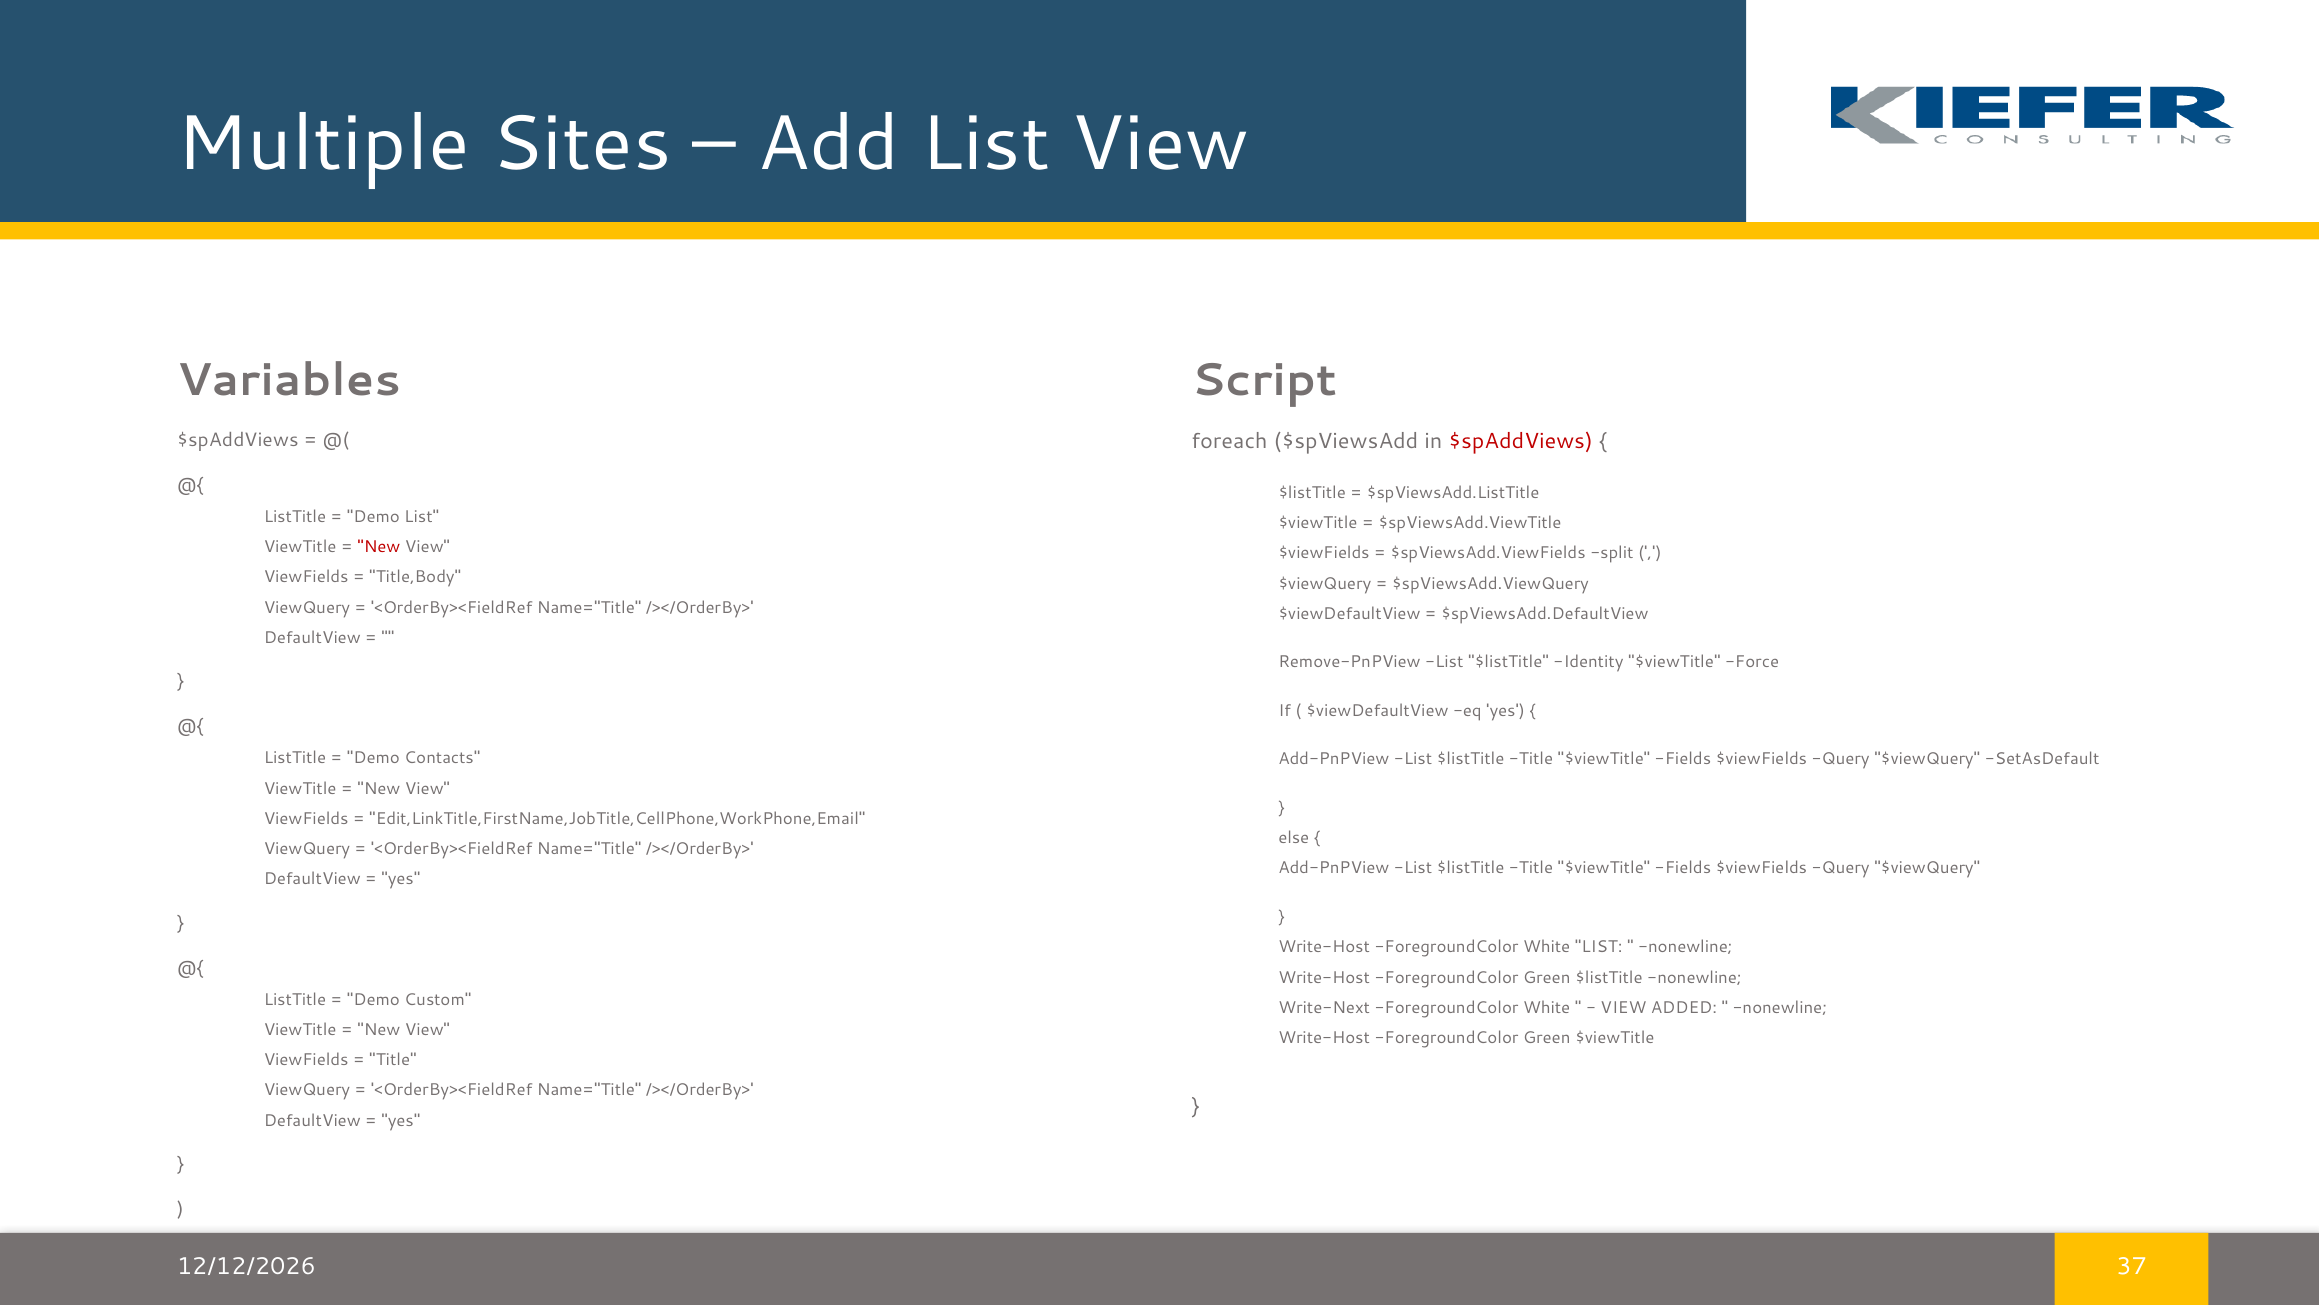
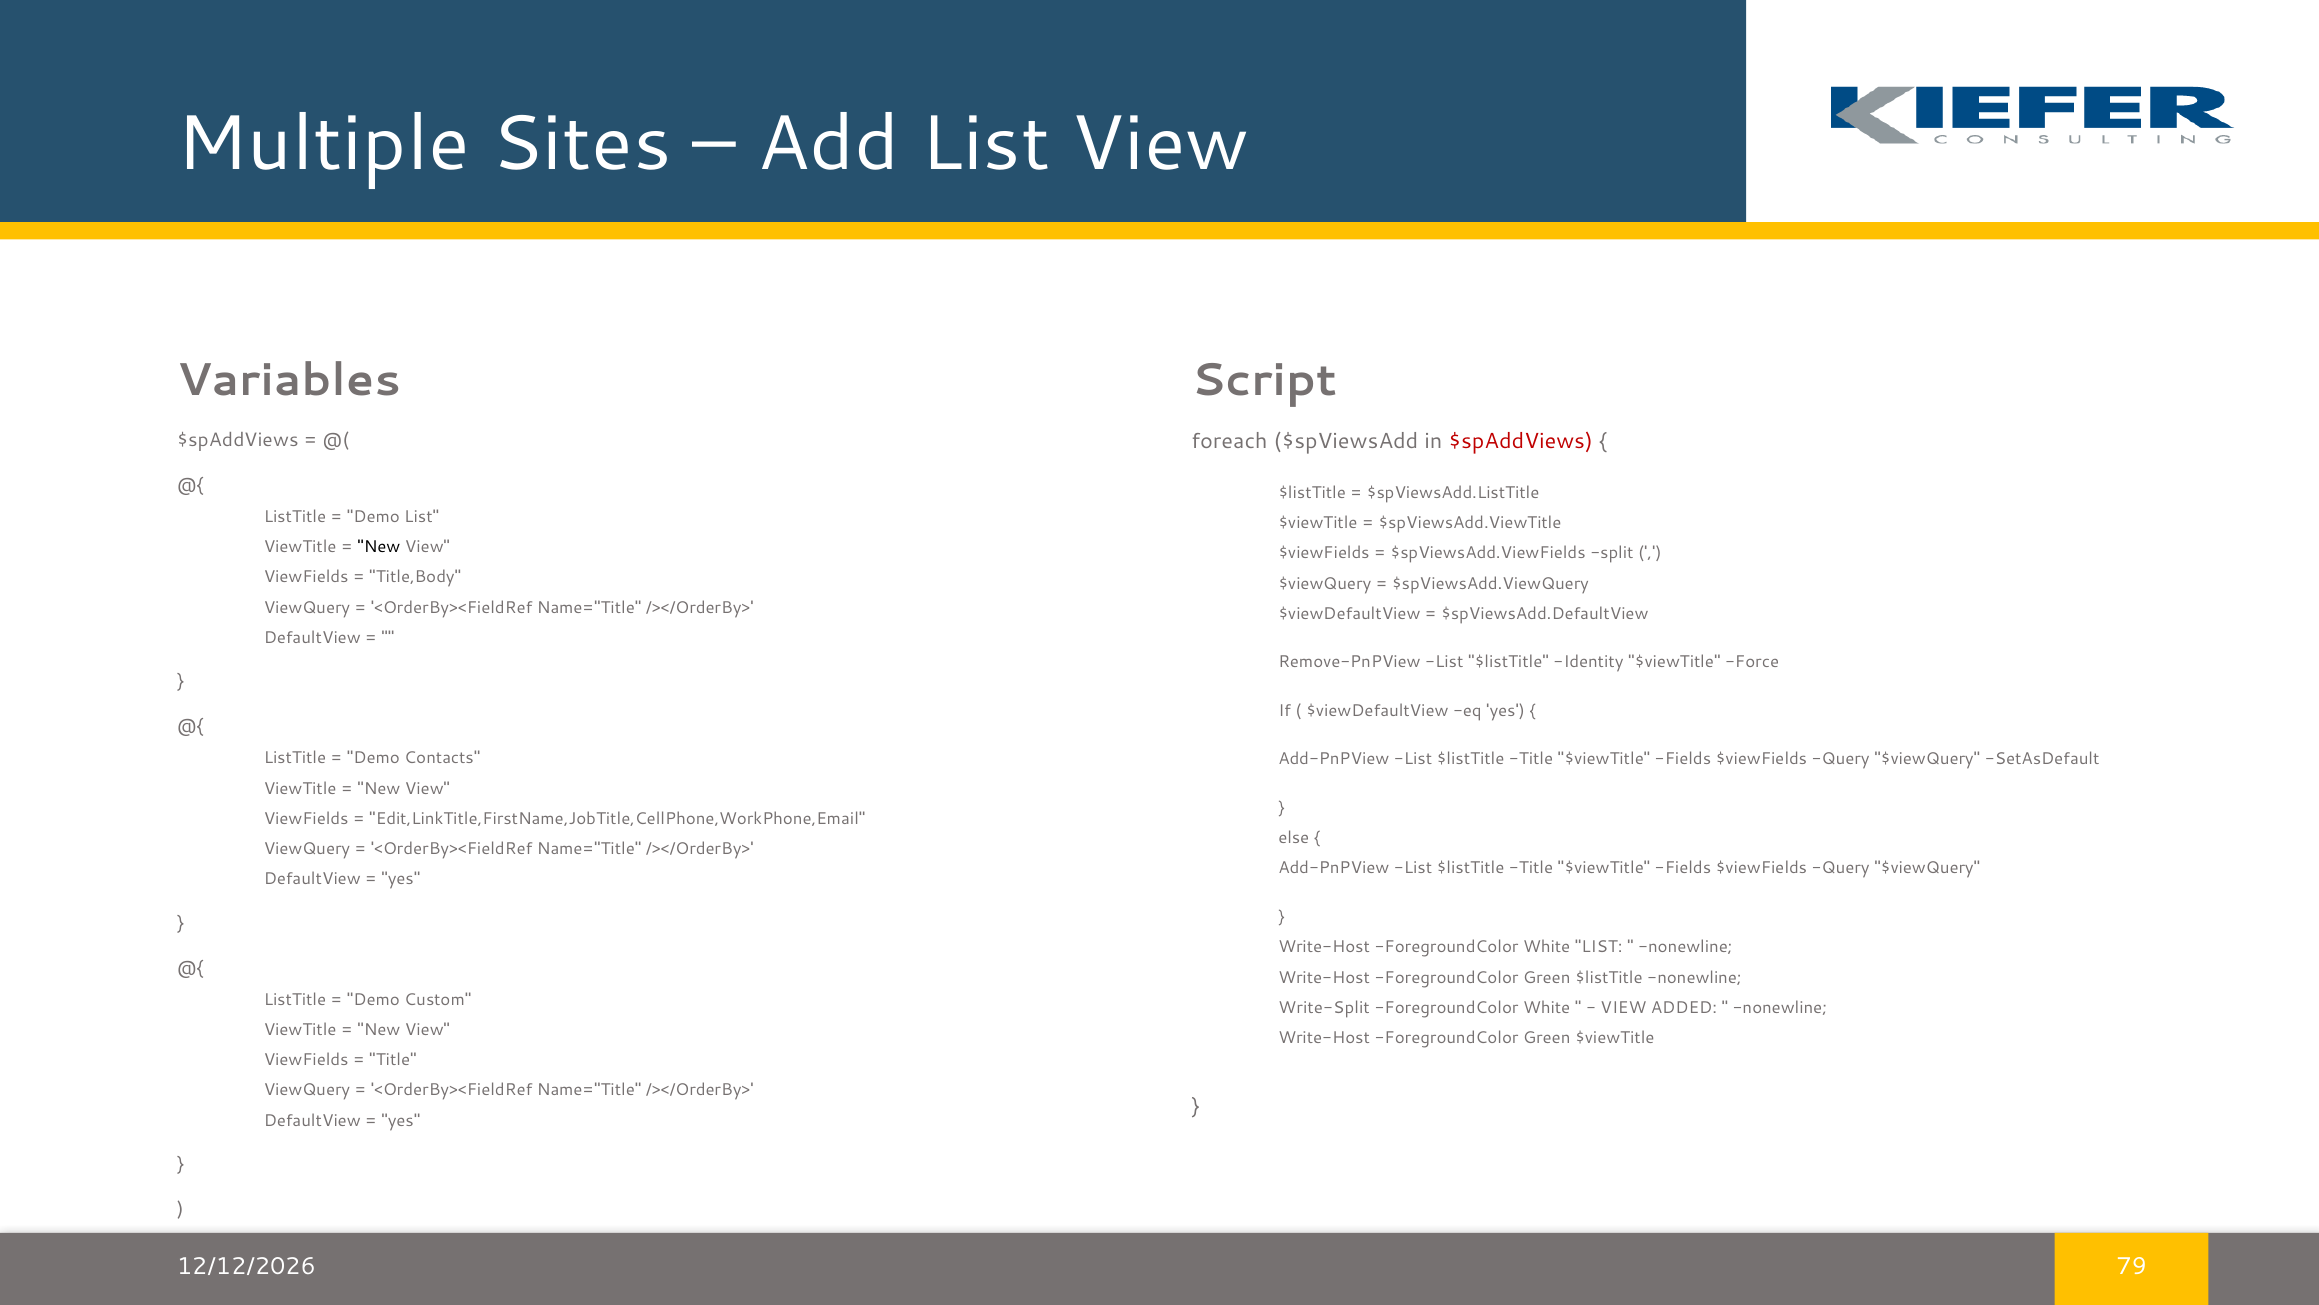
New colour: red -> black (379, 547)
Write-Next: Write-Next -> Write-Split (1324, 1007)
37: 37 -> 79 (2132, 1266)
